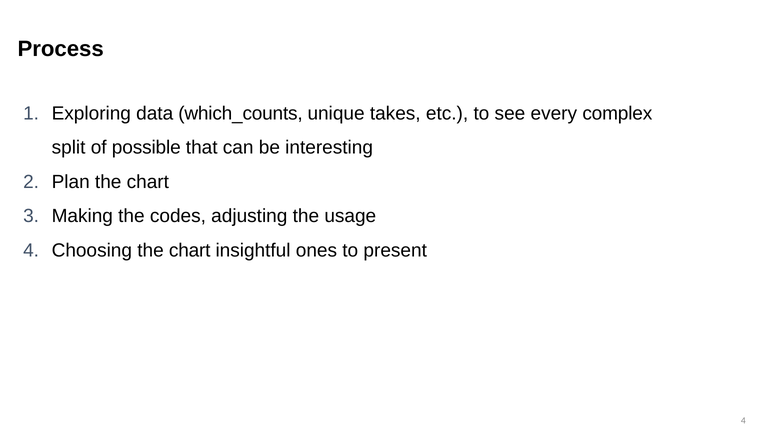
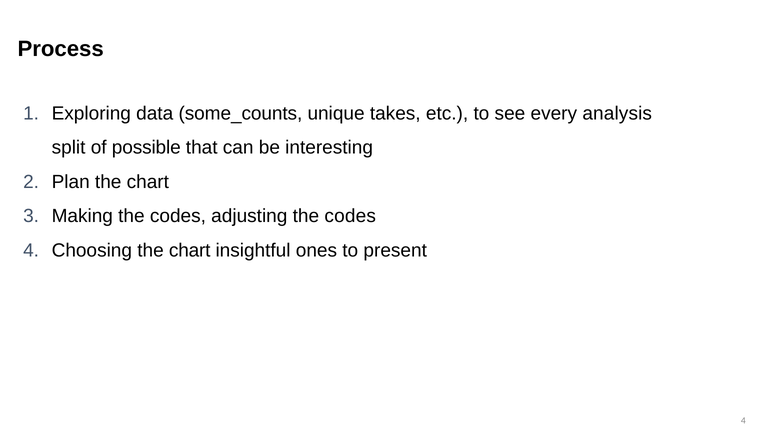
which_counts: which_counts -> some_counts (240, 113)
complex: complex -> analysis (617, 113)
adjusting the usage: usage -> codes (350, 216)
